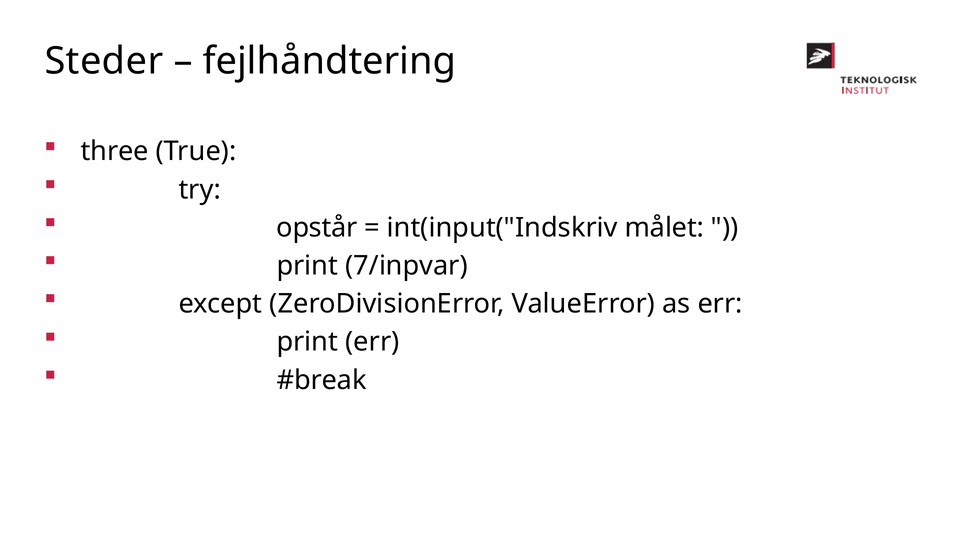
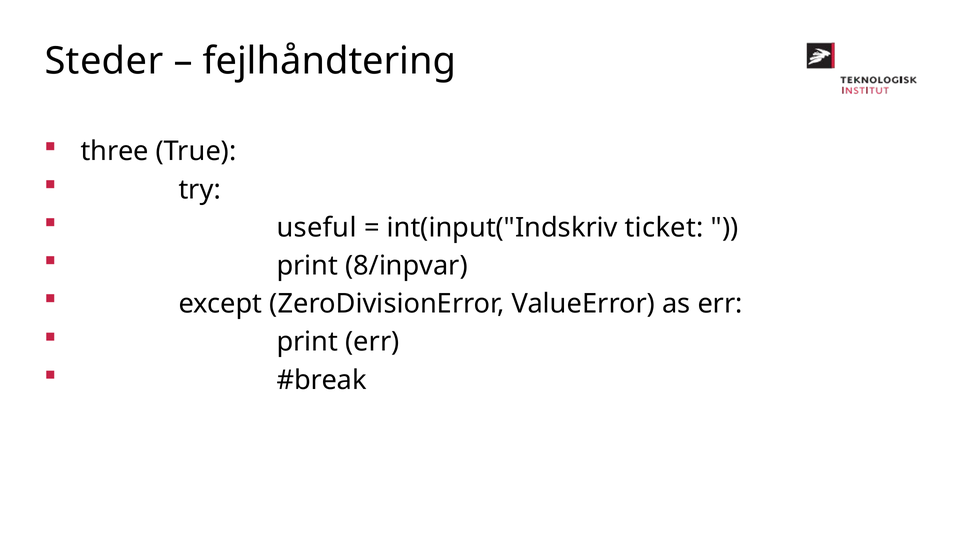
opstår: opstår -> useful (317, 228)
målet: målet -> ticket (664, 228)
7/inpvar: 7/inpvar -> 8/inpvar (407, 266)
